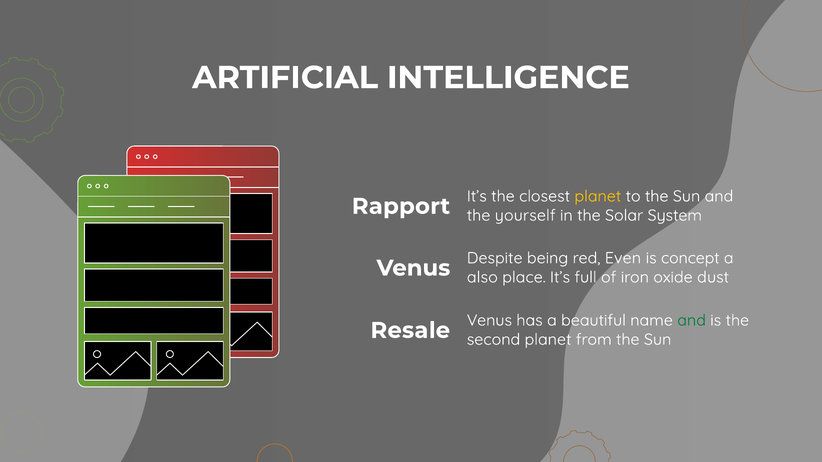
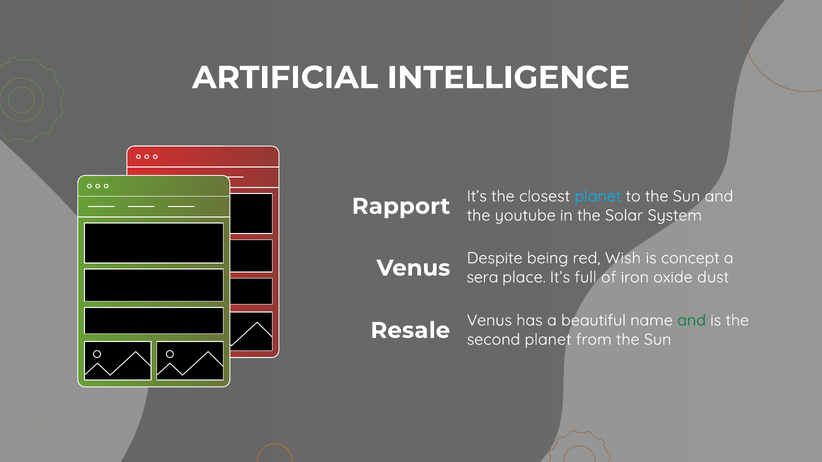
planet colour: yellow -> light blue (598, 196)
yourself: yourself -> youtube (525, 216)
Even: Even -> Wish (623, 258)
also: also -> sera (483, 277)
